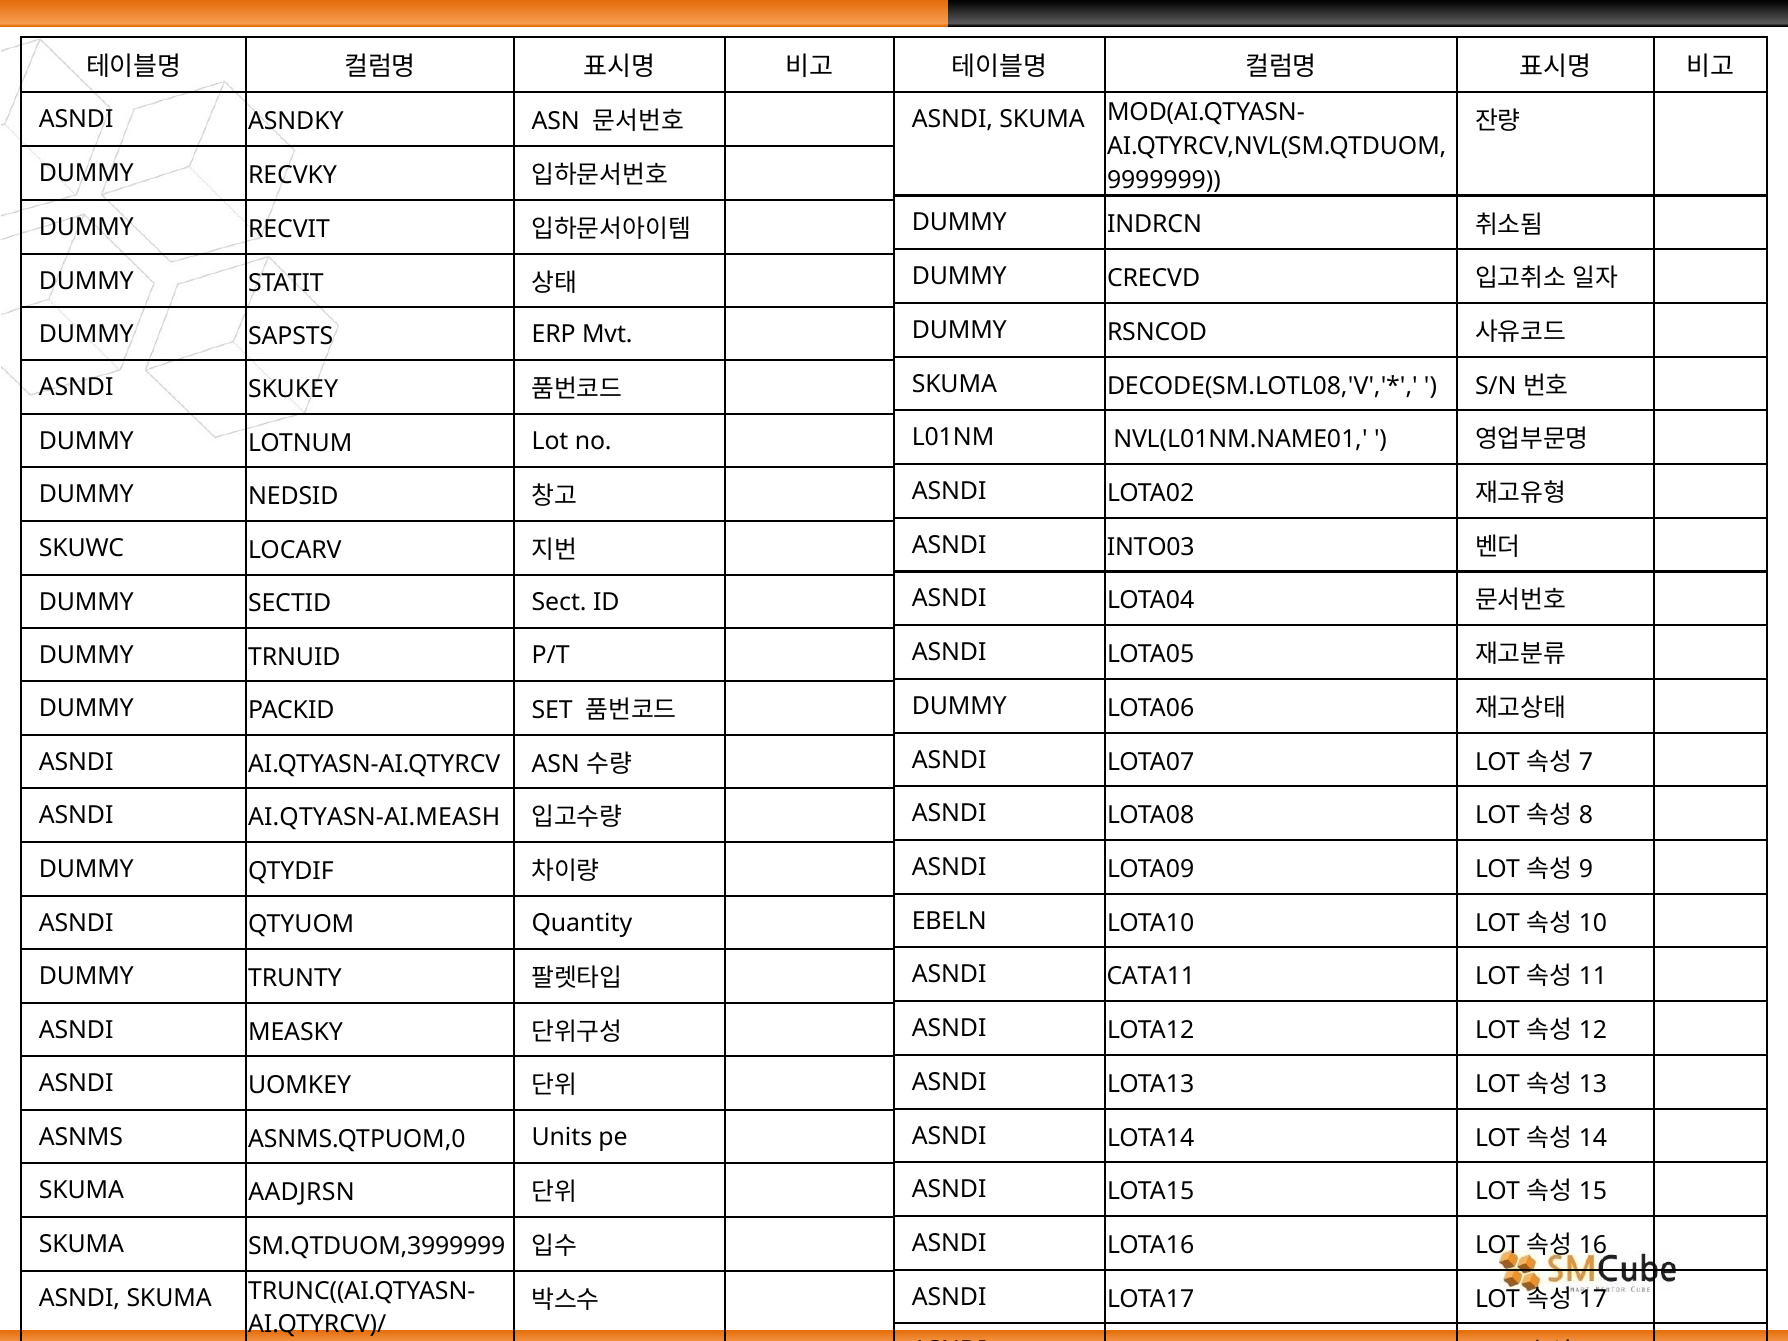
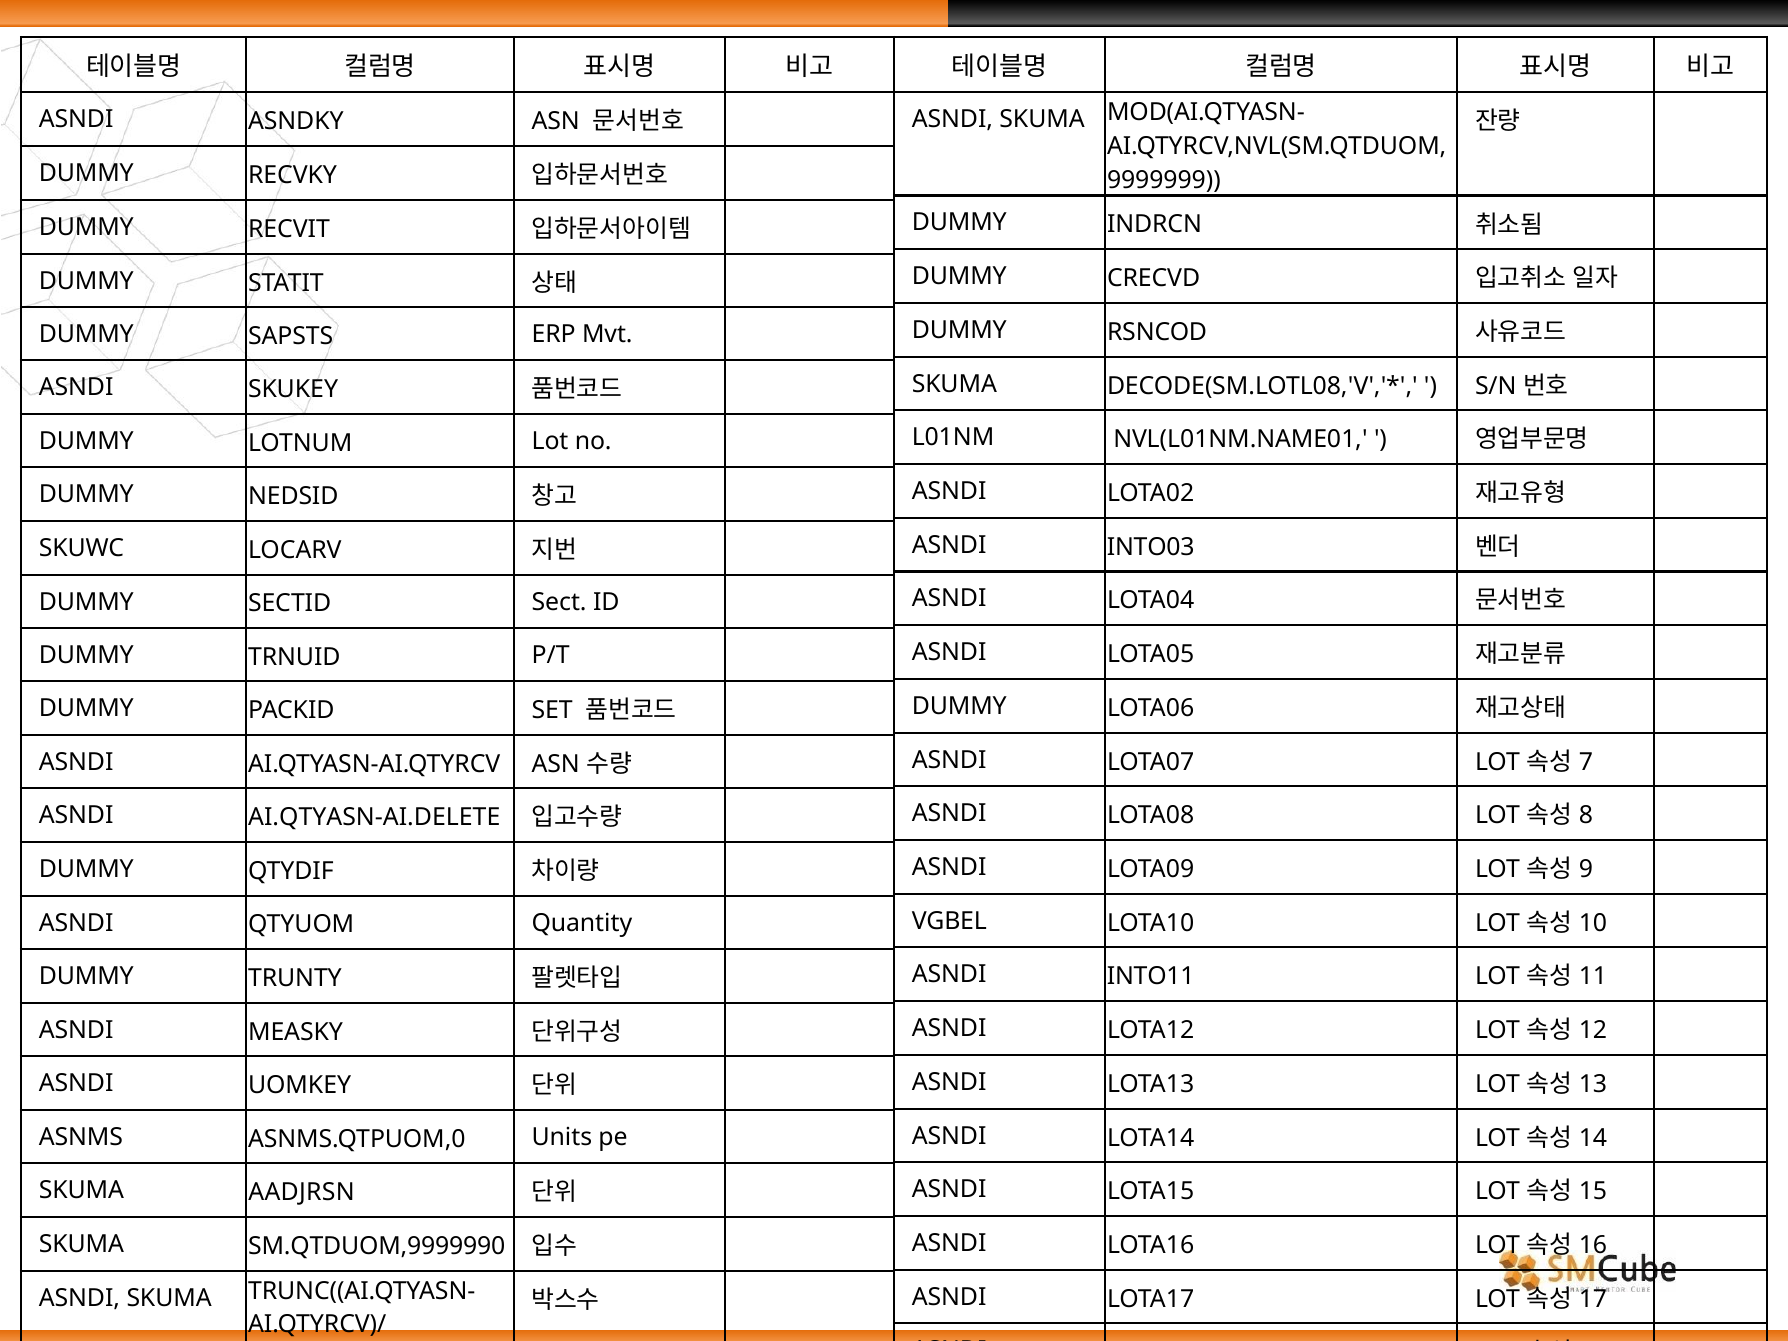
AI.QTYASN-AI.MEASH: AI.QTYASN-AI.MEASH -> AI.QTYASN-AI.DELETE (374, 818)
EBELN: EBELN -> VGBEL (949, 921)
CATA11: CATA11 -> INTO11 (1151, 977)
SM.QTDUOM,3999999: SM.QTDUOM,3999999 -> SM.QTDUOM,9999990 (377, 1246)
